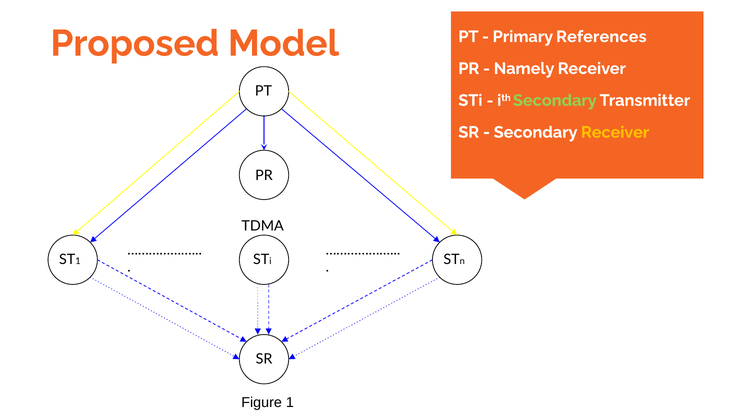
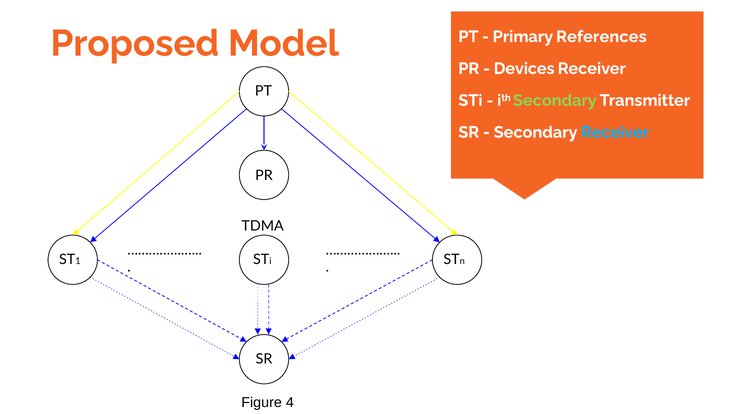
Namely: Namely -> Devices (524, 69)
Receiver colour: yellow -> light blue (615, 132)
Figure 1: 1 -> 4 (290, 402)
